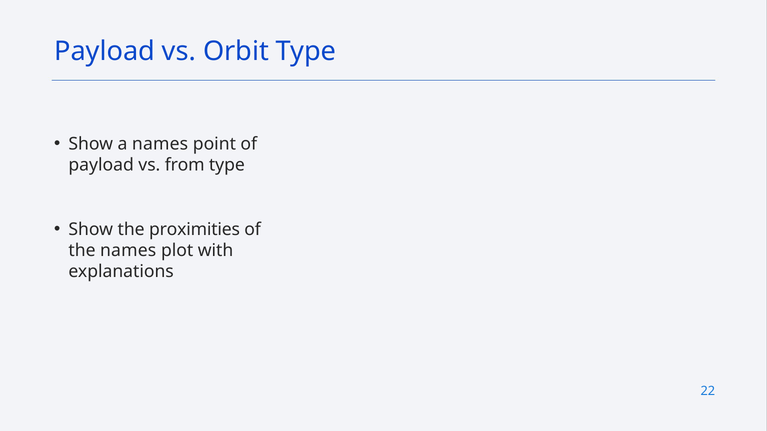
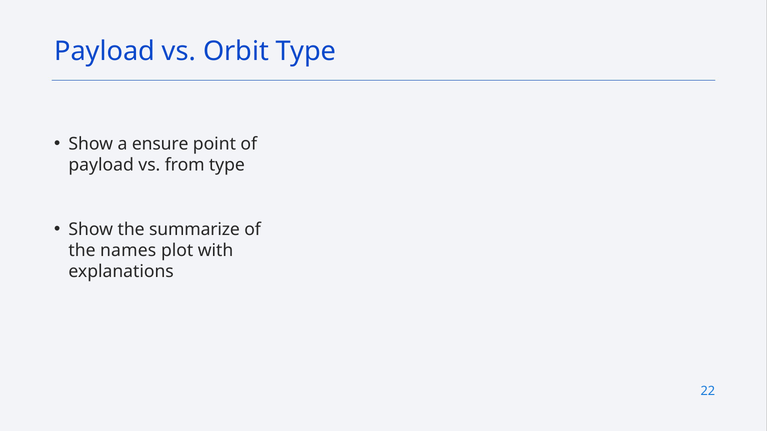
a names: names -> ensure (160, 144)
proximities: proximities -> summarize (194, 230)
